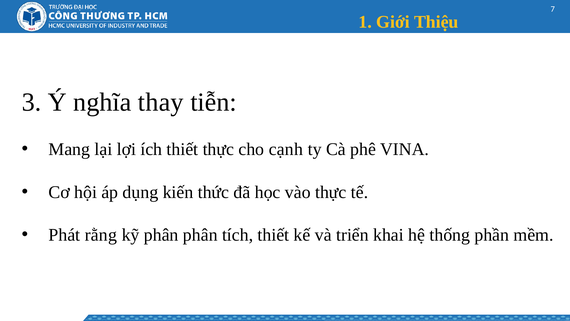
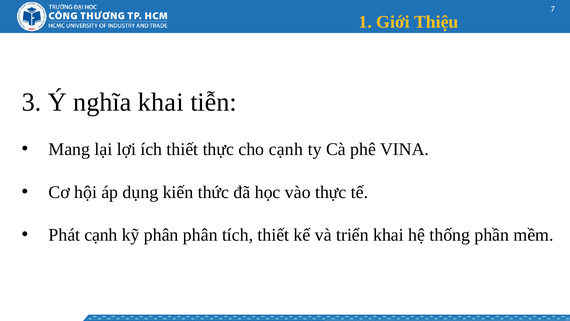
nghĩa thay: thay -> khai (161, 102)
Phát rằng: rằng -> cạnh (101, 235)
